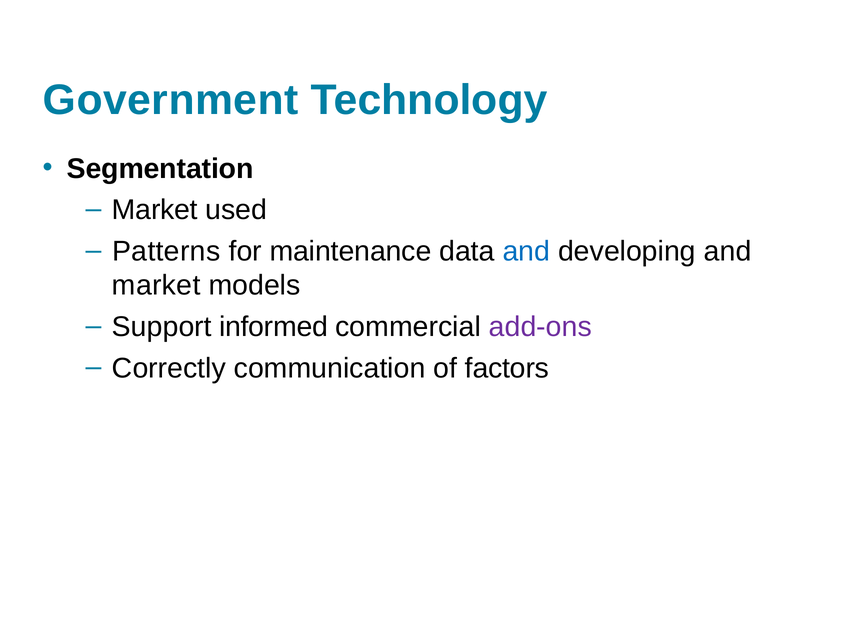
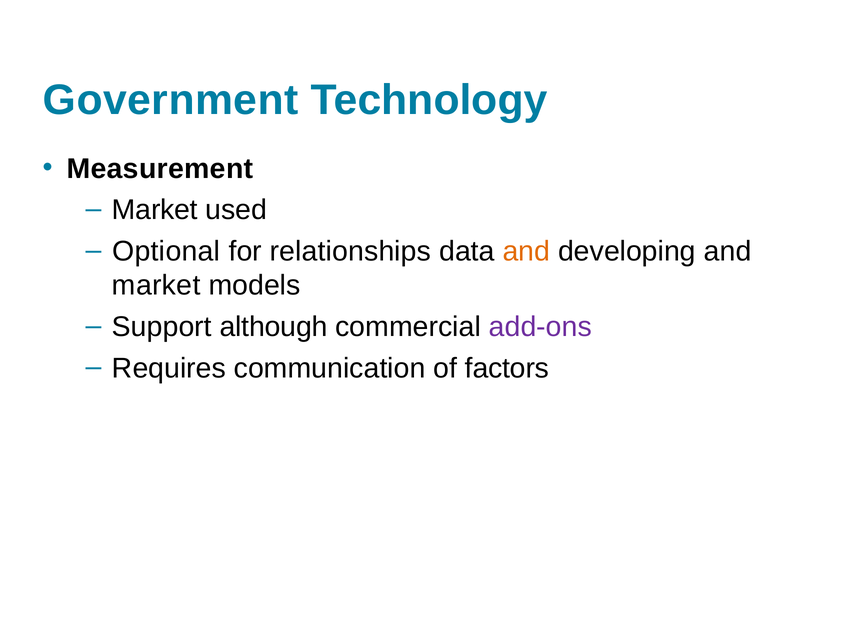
Segmentation: Segmentation -> Measurement (160, 169)
Patterns: Patterns -> Optional (166, 251)
maintenance: maintenance -> relationships (350, 251)
and colour: blue -> orange (526, 251)
informed: informed -> although (274, 327)
Correctly: Correctly -> Requires (169, 368)
